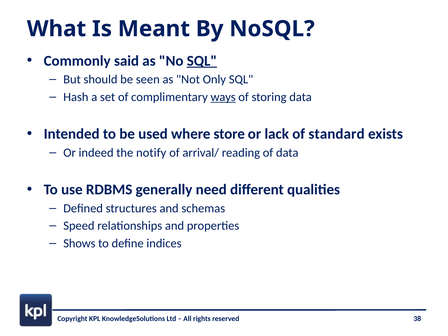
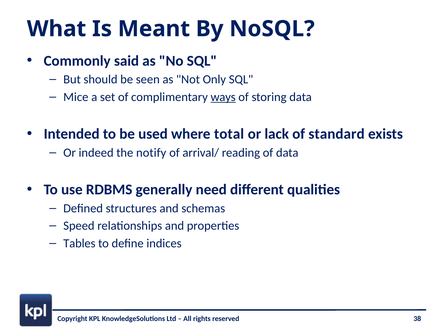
SQL underline: present -> none (202, 61)
Hash: Hash -> Mice (76, 97)
store: store -> total (229, 134)
Shows: Shows -> Tables (79, 243)
